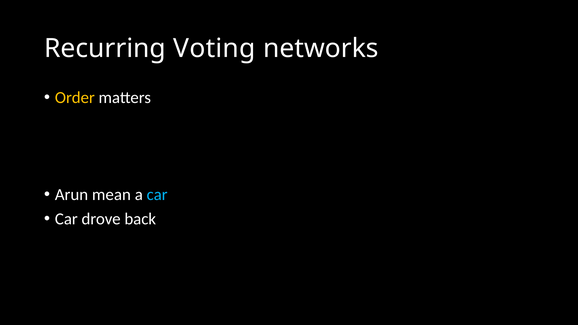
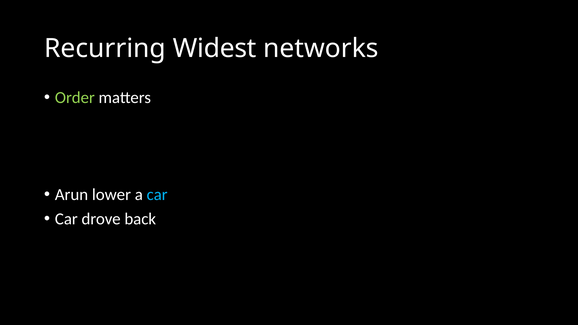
Voting: Voting -> Widest (215, 49)
Order colour: yellow -> light green (75, 98)
mean: mean -> lower (111, 195)
